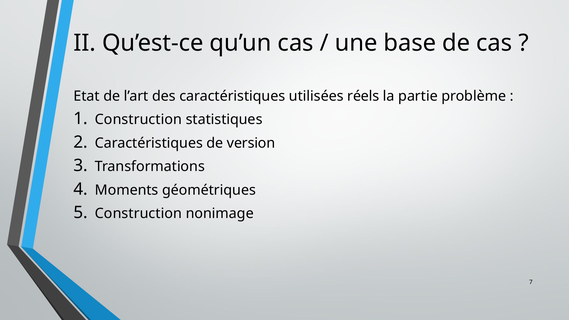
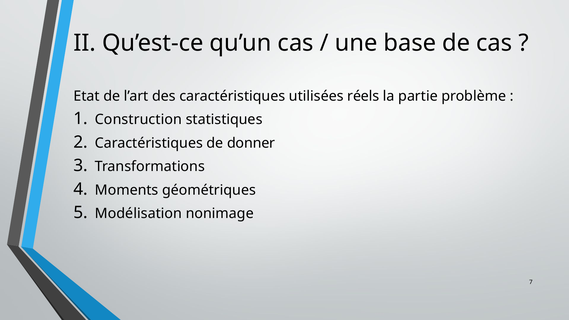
version: version -> donner (251, 143)
Construction: Construction -> Modélisation (138, 214)
